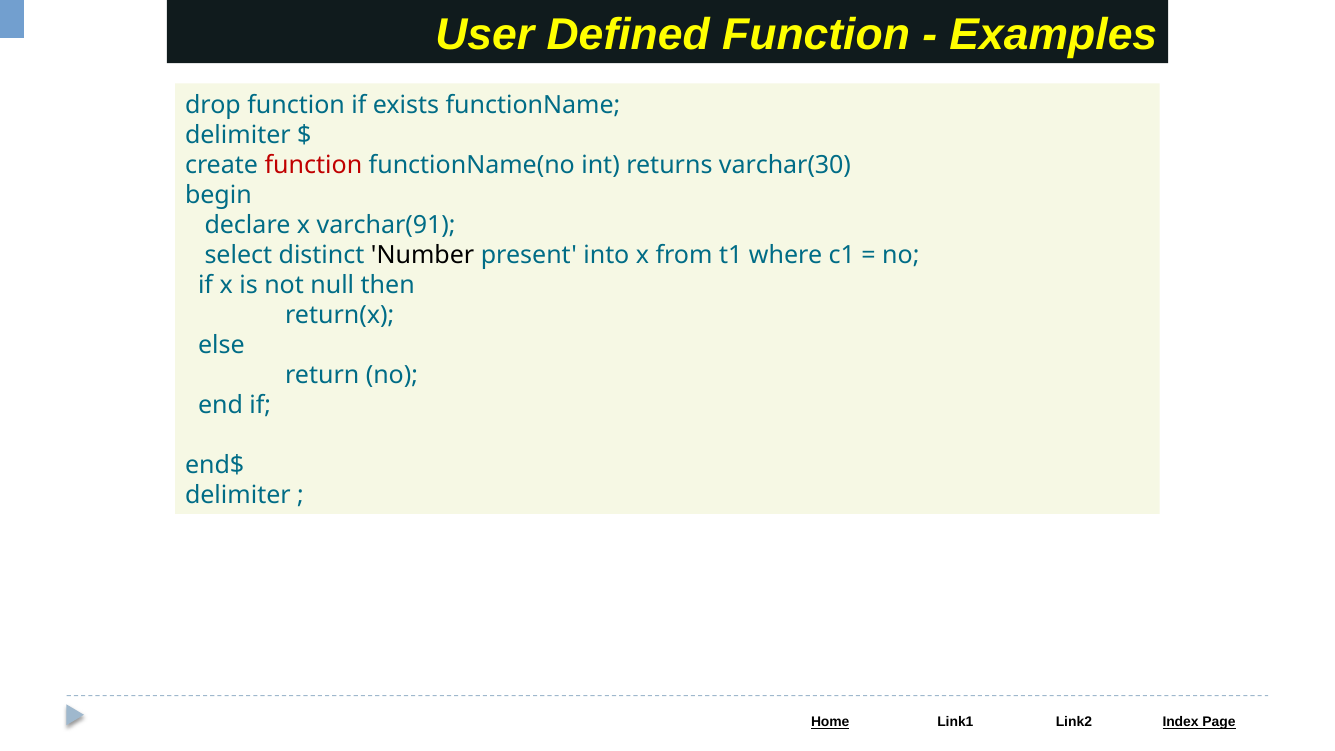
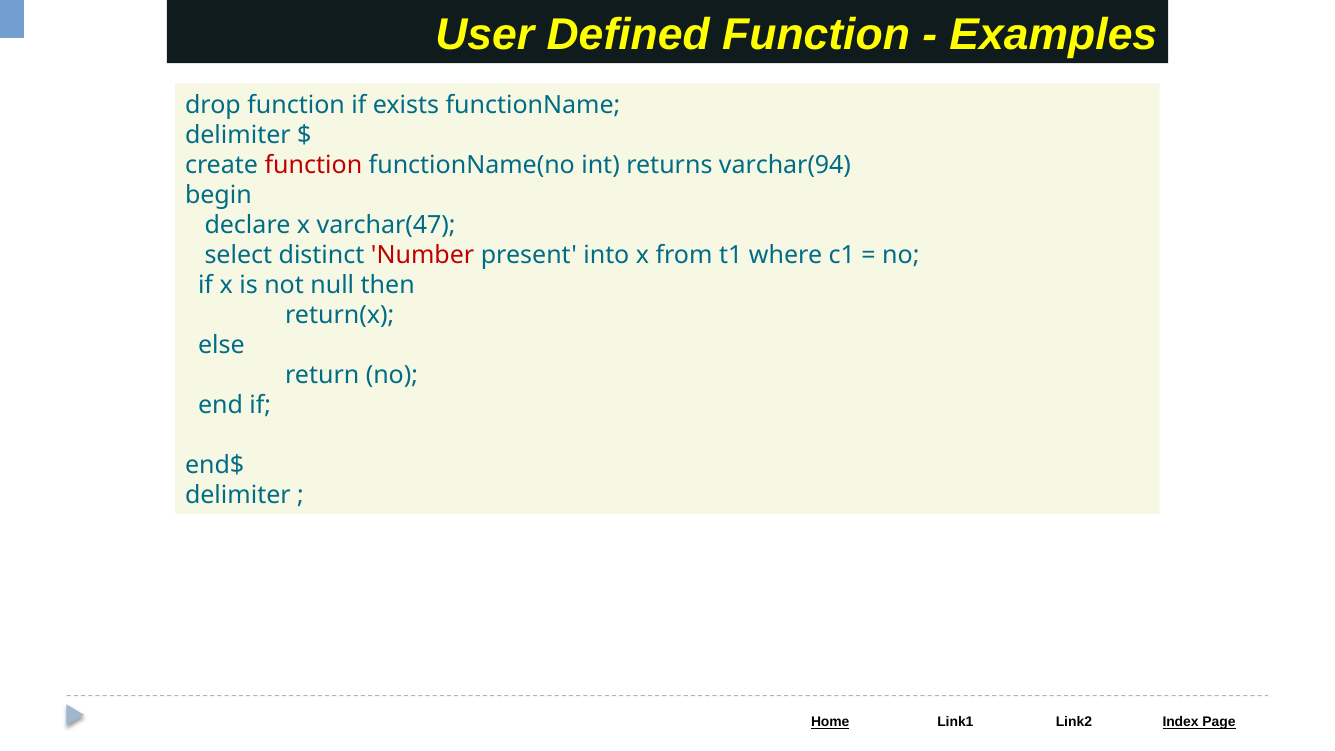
varchar(30: varchar(30 -> varchar(94 (785, 165)
varchar(91: varchar(91 -> varchar(47 (386, 225)
Number colour: black -> red (423, 255)
